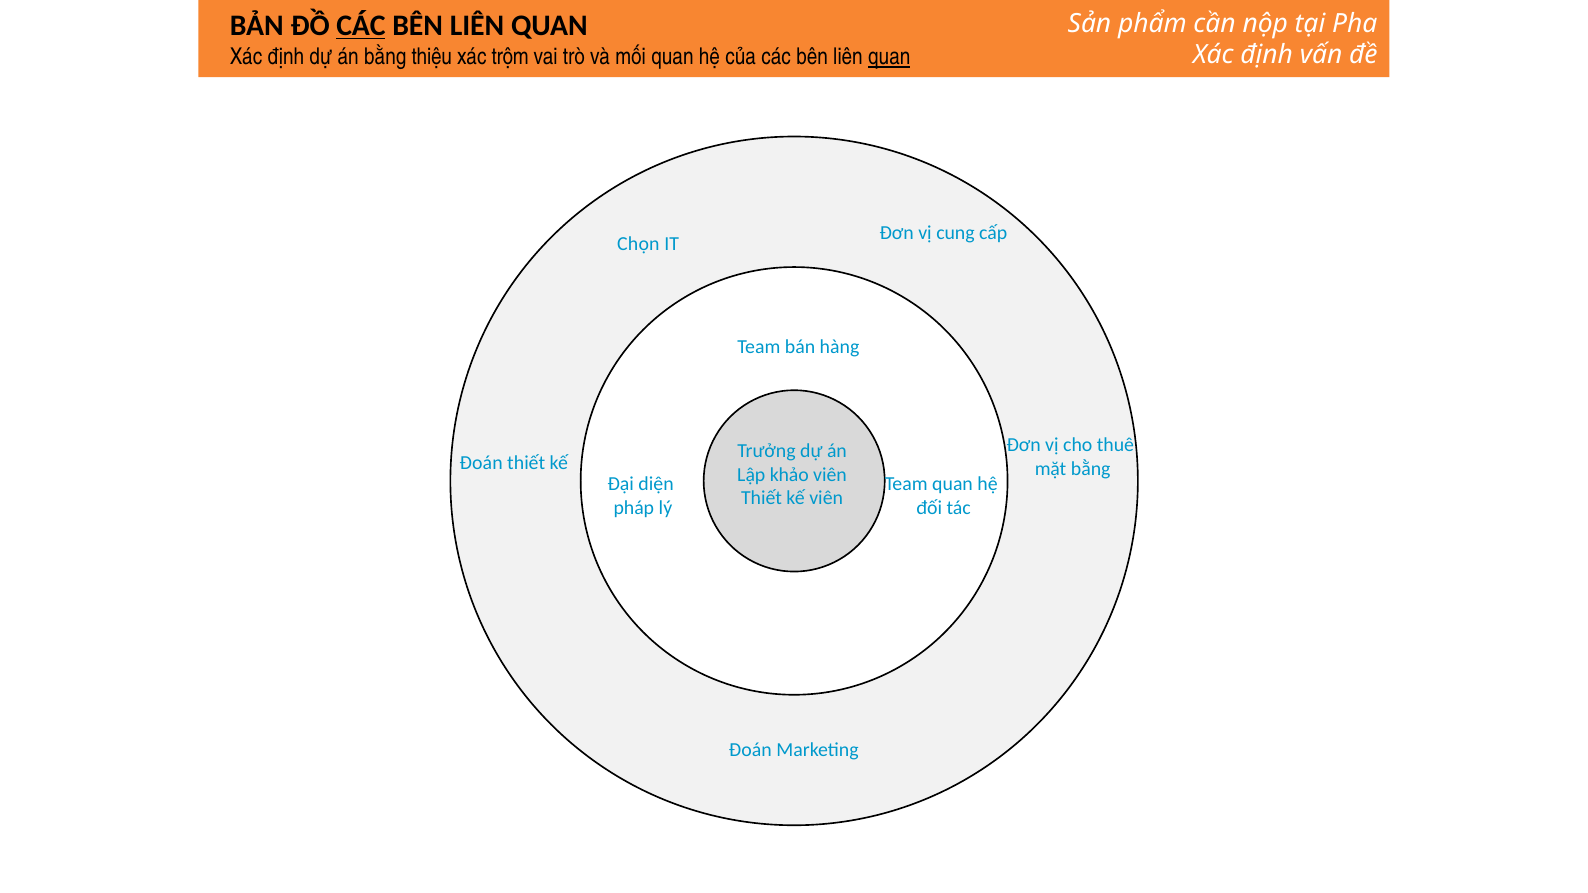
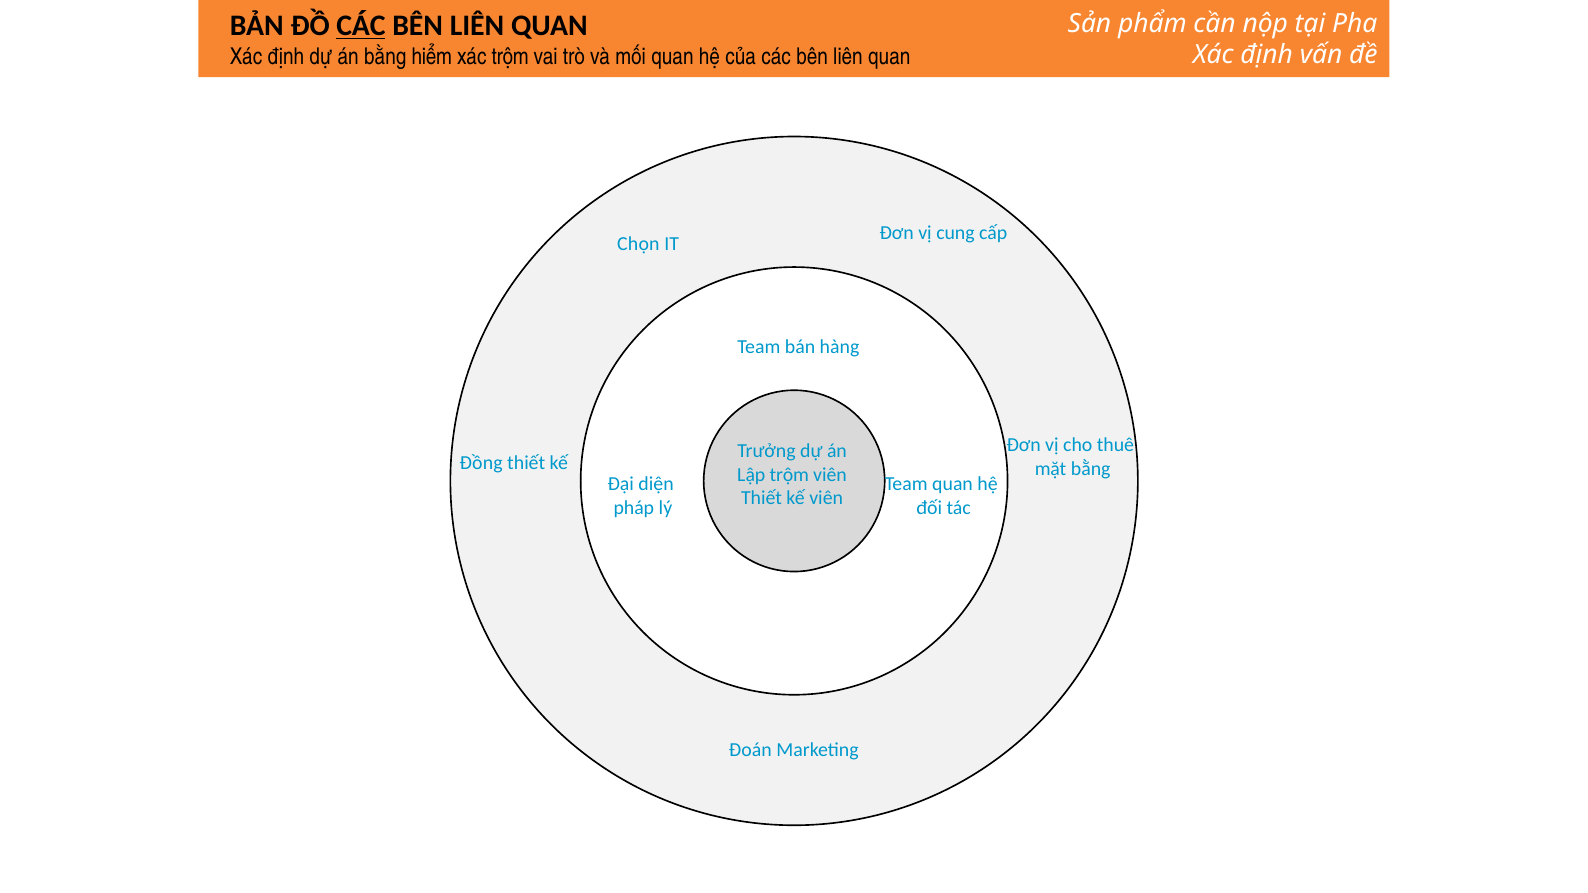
thiệu: thiệu -> hiểm (432, 57)
quan underline: present -> none (889, 57)
Đoán: Đoán -> Đồng (481, 463)
Lập khảo: khảo -> trộm (789, 475)
